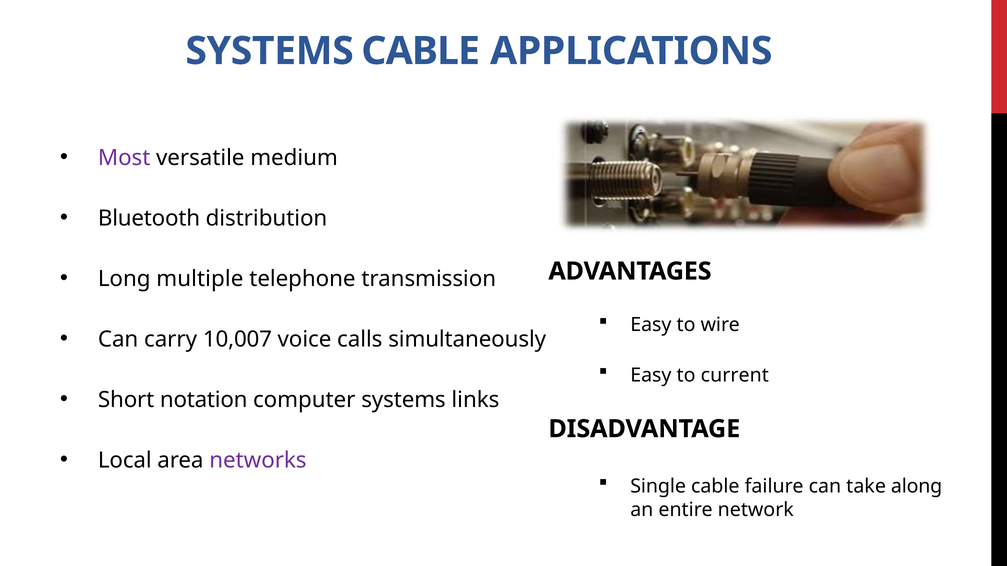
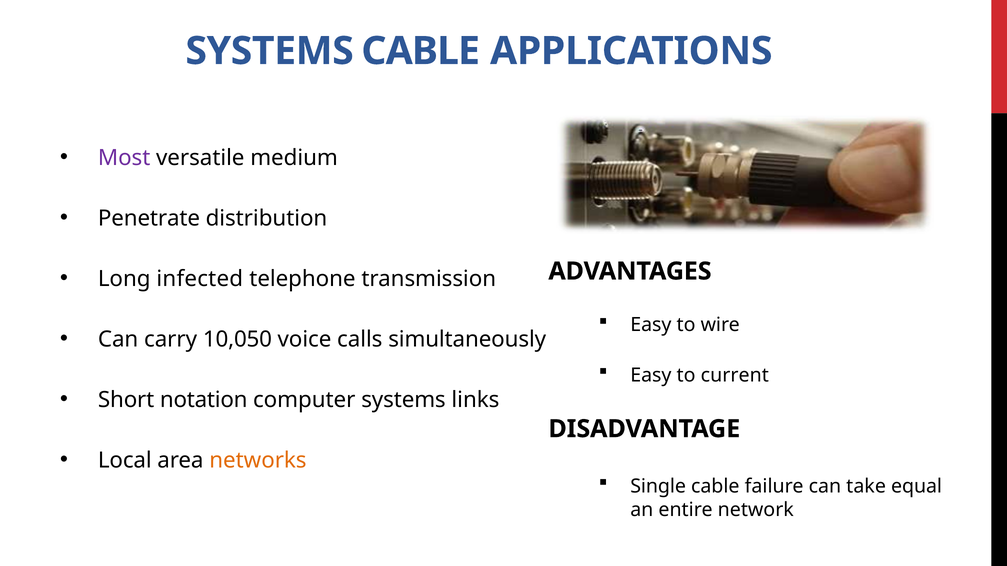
Bluetooth: Bluetooth -> Penetrate (149, 218)
multiple: multiple -> infected (200, 279)
10,007: 10,007 -> 10,050 (237, 339)
networks colour: purple -> orange (258, 461)
along: along -> equal (917, 487)
